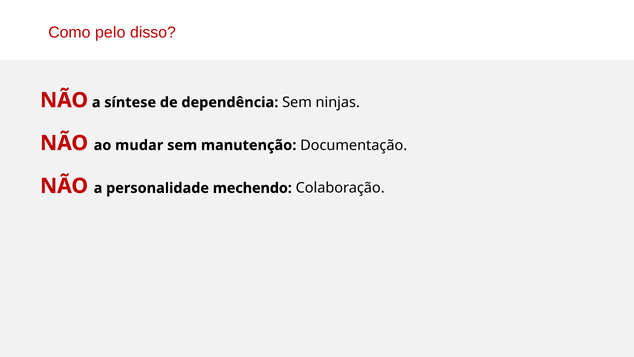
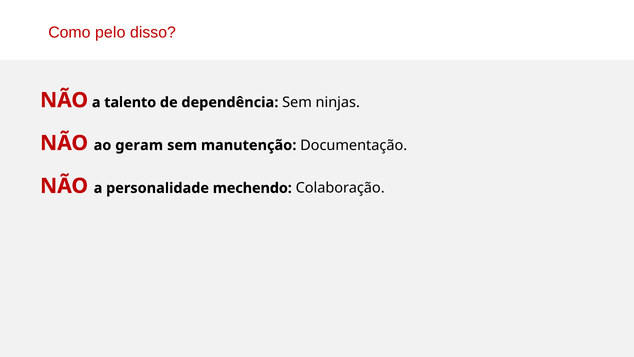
síntese: síntese -> talento (130, 102)
mudar: mudar -> geram (139, 145)
